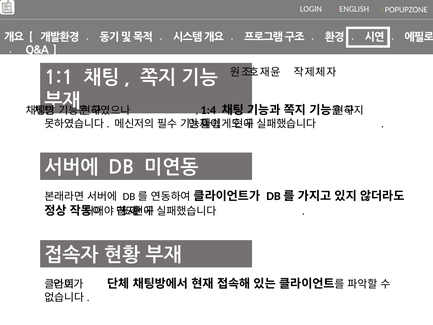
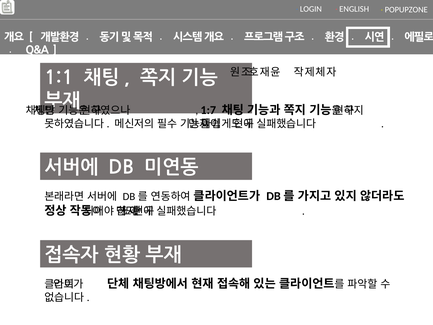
1:4: 1:4 -> 1:7 (208, 110)
